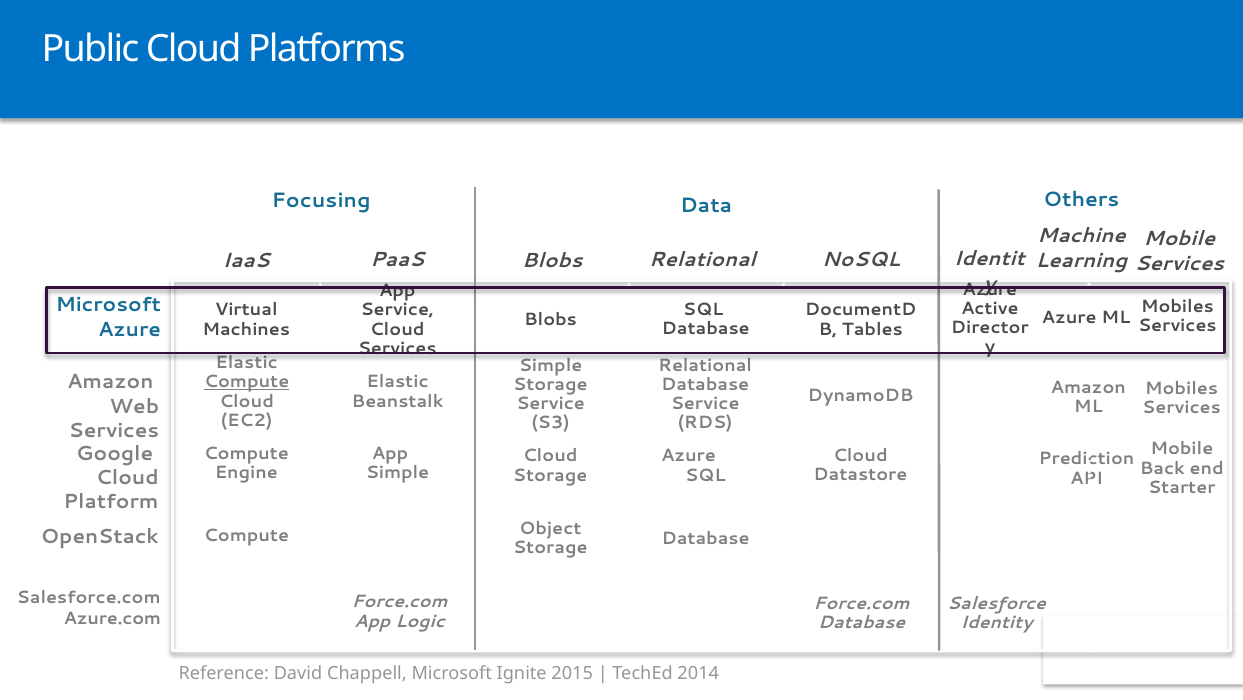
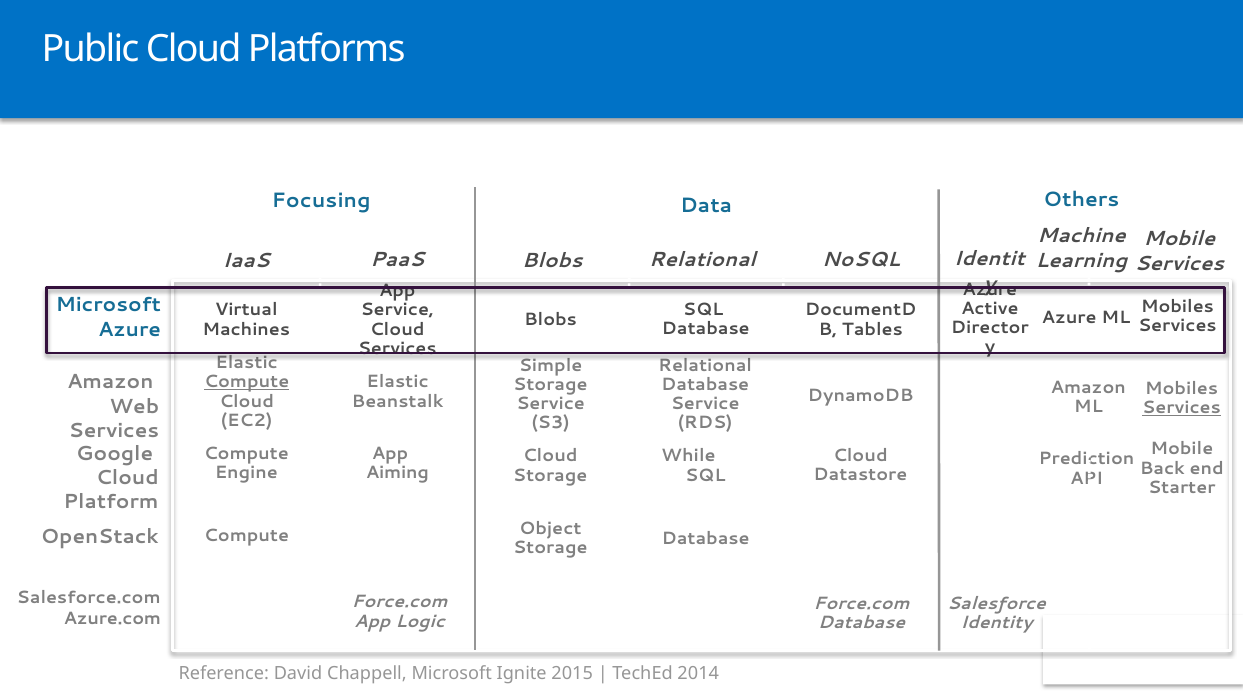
Services underline: none -> present (1182, 407)
Azure: Azure -> While (688, 456)
Simple: Simple -> Aiming (397, 473)
